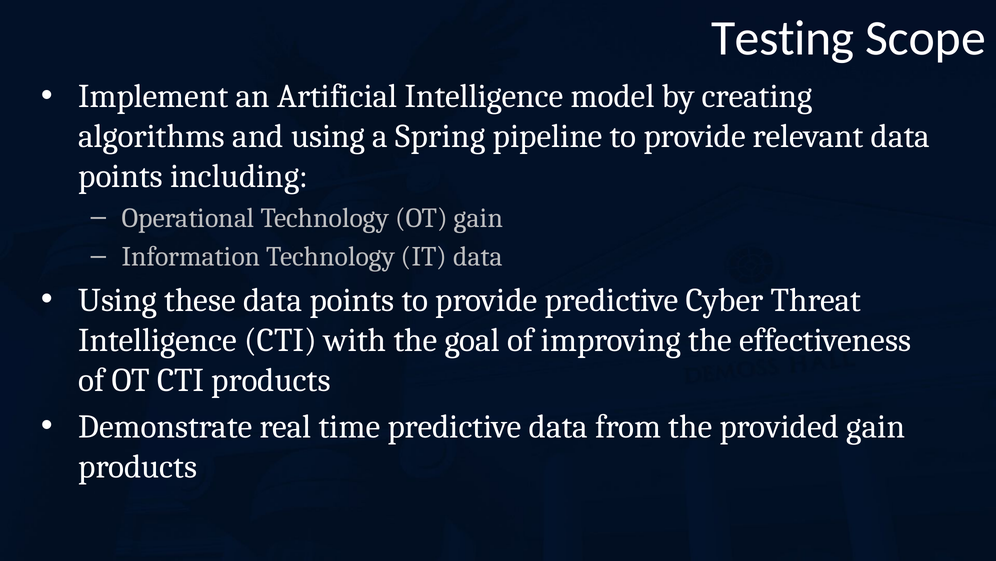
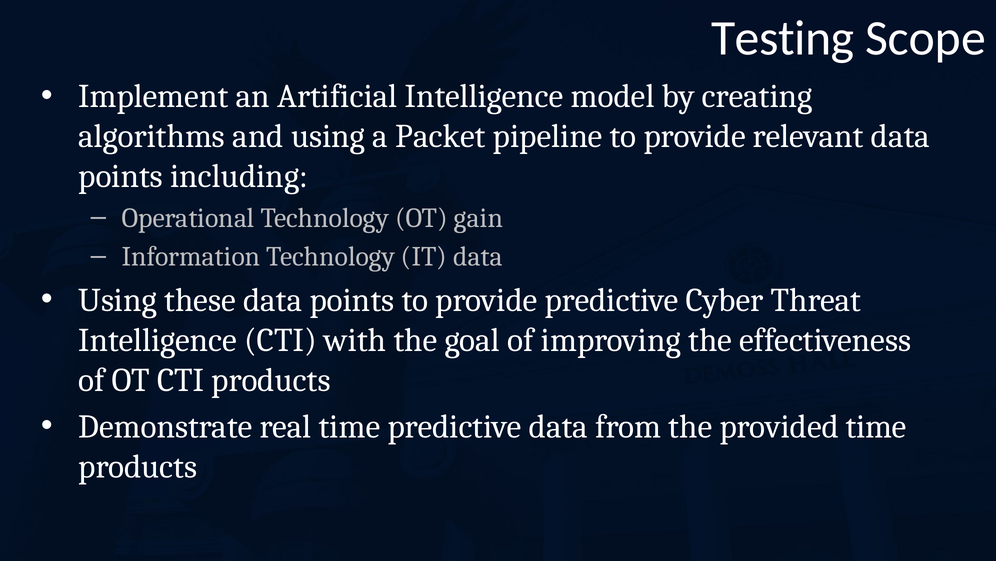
Spring: Spring -> Packet (440, 136)
provided gain: gain -> time (876, 426)
